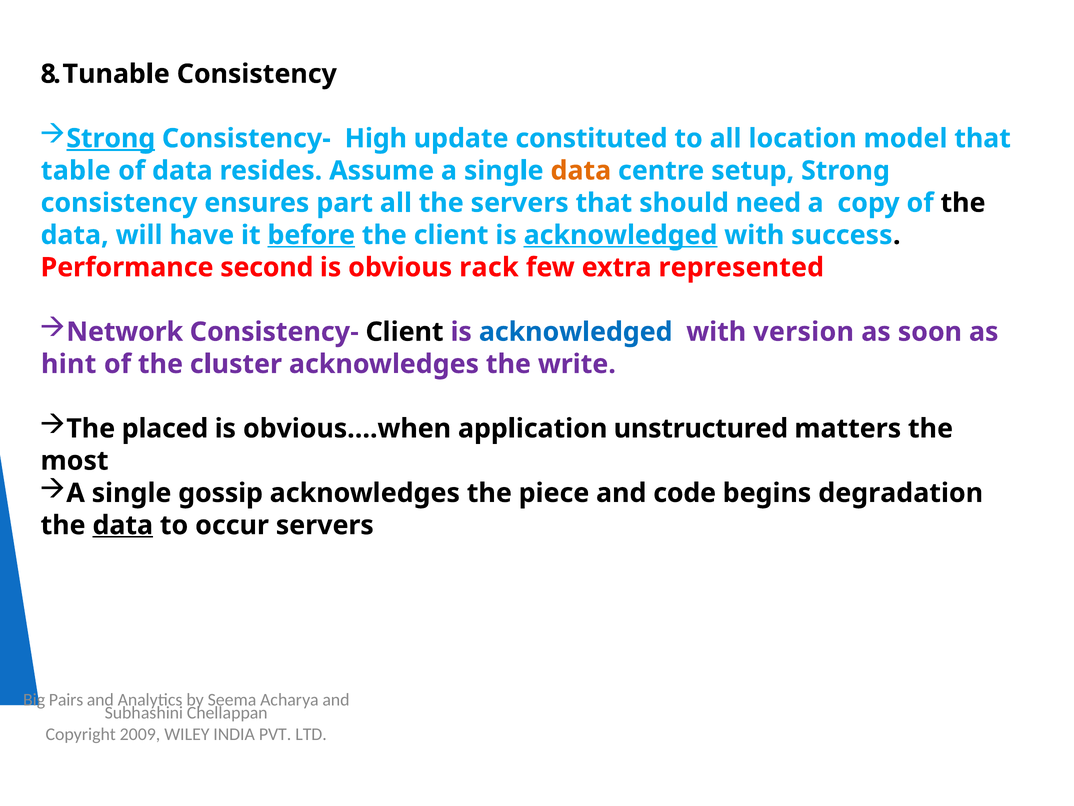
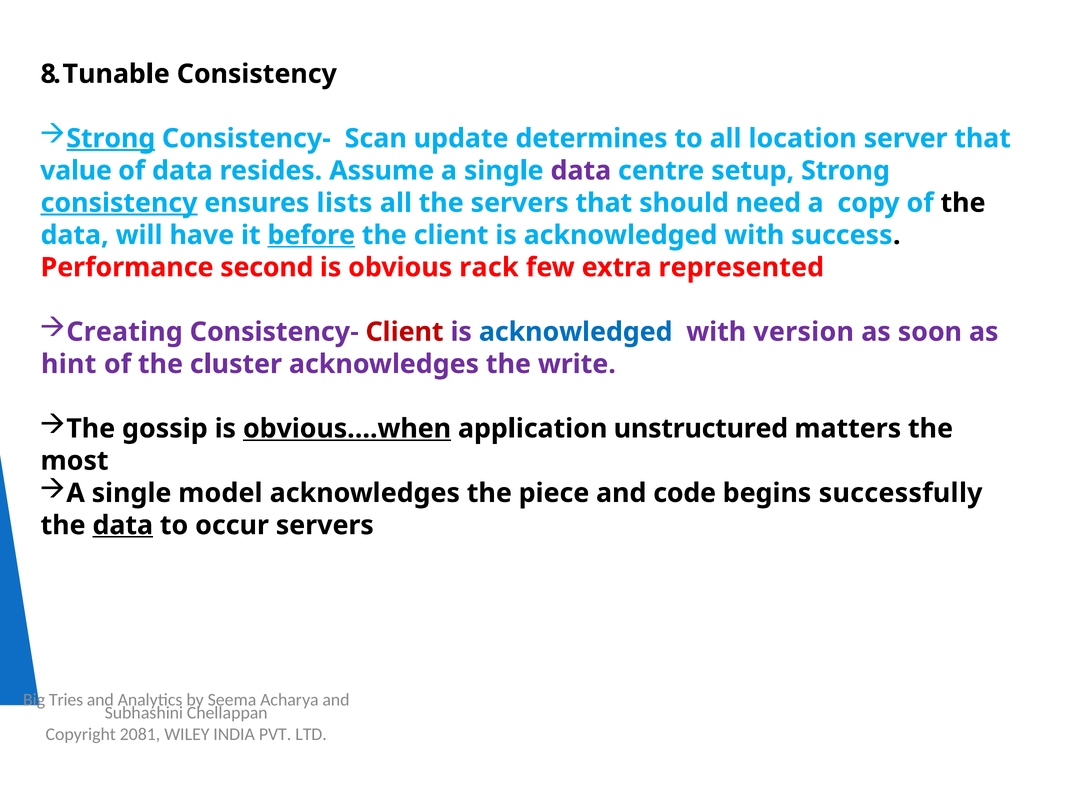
High: High -> Scan (376, 138)
constituted: constituted -> determines (592, 138)
model: model -> server (906, 138)
table: table -> value (76, 171)
data colour: orange -> purple (581, 171)
consistency underline: none -> present (119, 203)
part: part -> lists (345, 203)
acknowledged underline: present -> none (621, 235)
Network: Network -> Creating (125, 332)
Client colour: black -> red (405, 332)
placed: placed -> gossip (165, 428)
obvious….when underline: none -> present (347, 428)
gossip: gossip -> model (220, 493)
degradation: degradation -> successfully (901, 493)
Pairs: Pairs -> Tries (66, 699)
2009: 2009 -> 2081 (140, 734)
